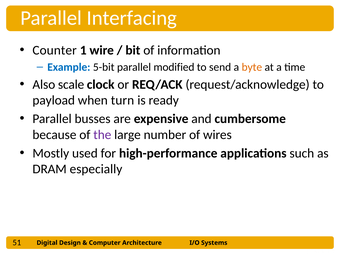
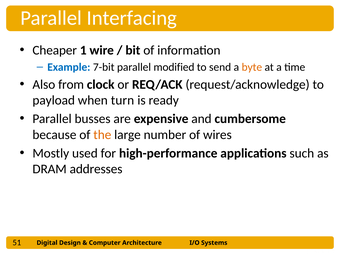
Counter: Counter -> Cheaper (55, 50)
5-bit: 5-bit -> 7-bit (104, 67)
scale: scale -> from (71, 85)
the colour: purple -> orange (102, 135)
especially: especially -> addresses (96, 169)
